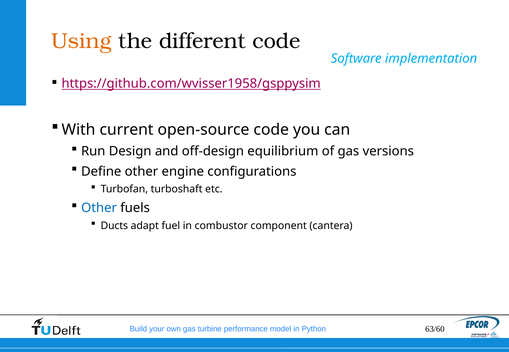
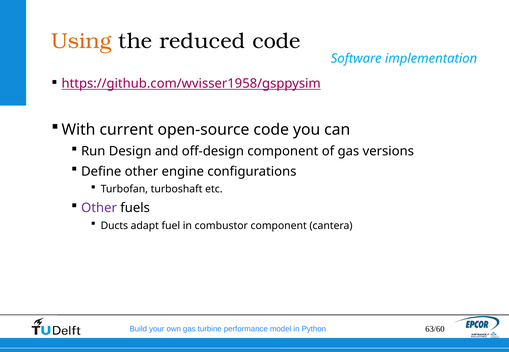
different: different -> reduced (202, 41)
off-design equilibrium: equilibrium -> component (283, 151)
Other colour: blue -> purple (99, 208)
